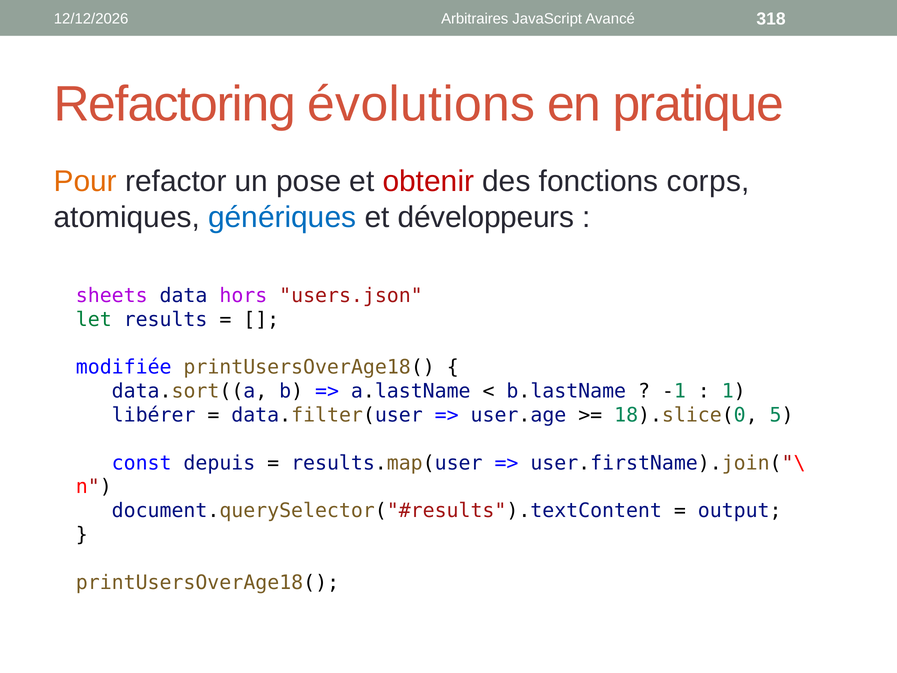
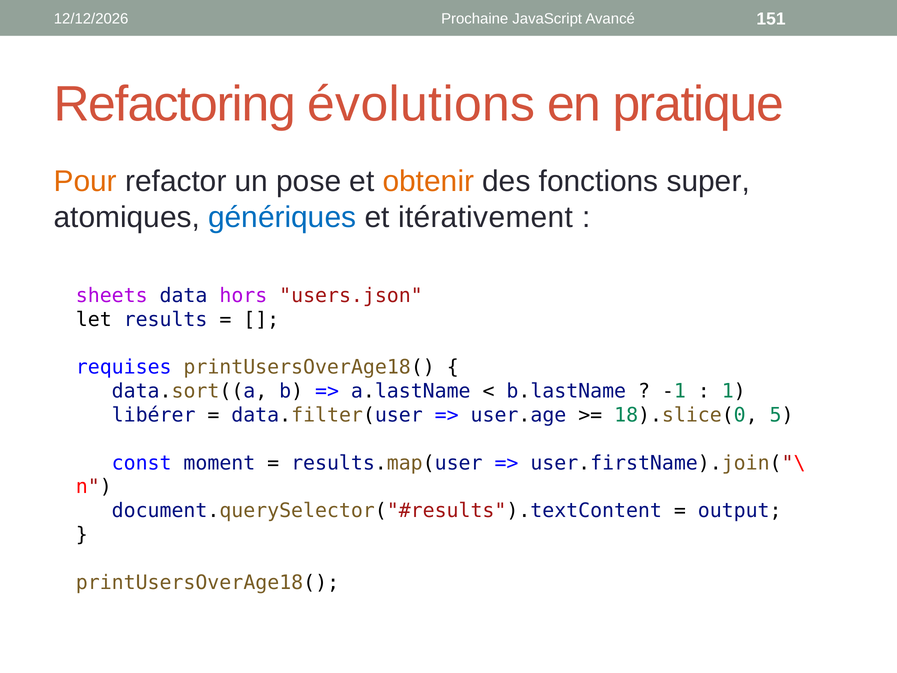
Arbitraires: Arbitraires -> Prochaine (475, 19)
318: 318 -> 151 (771, 19)
obtenir colour: red -> orange (428, 182)
corps: corps -> super (708, 182)
développeurs: développeurs -> itérativement (486, 217)
let colour: green -> black (94, 319)
modifiée: modifiée -> requises (124, 367)
depuis: depuis -> moment (219, 463)
